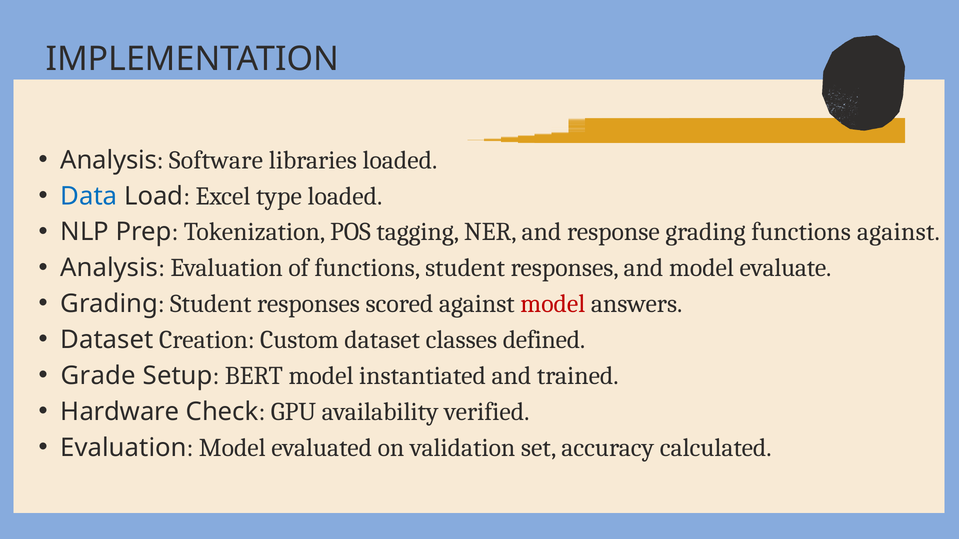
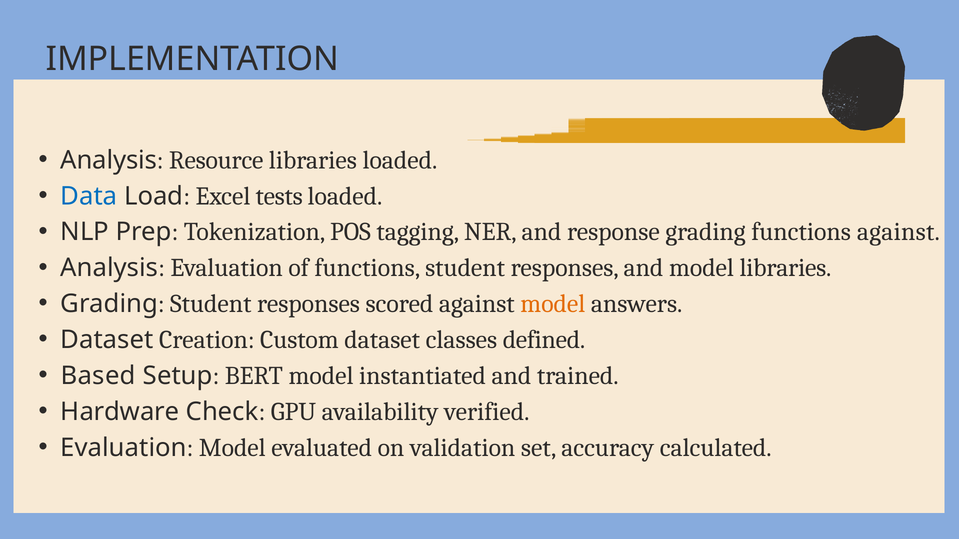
Software: Software -> Resource (216, 160)
type: type -> tests (279, 196)
model evaluate: evaluate -> libraries (785, 268)
model colour: red -> orange (553, 304)
Grade: Grade -> Based (98, 376)
